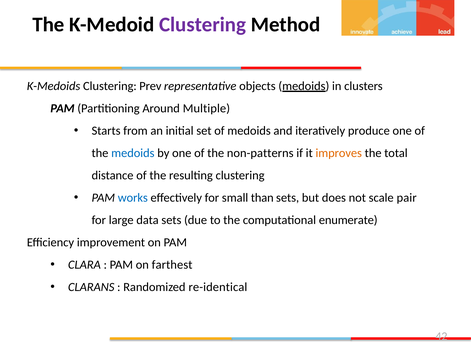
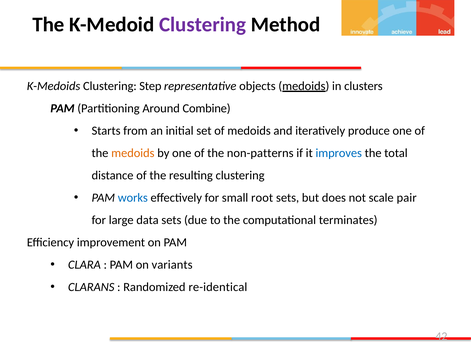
Prev: Prev -> Step (150, 86)
Multiple: Multiple -> Combine (207, 108)
medoids colour: blue -> orange (133, 153)
improves colour: orange -> blue (339, 153)
than: than -> root (262, 198)
enumerate: enumerate -> terminates (348, 220)
farthest: farthest -> variants (172, 265)
